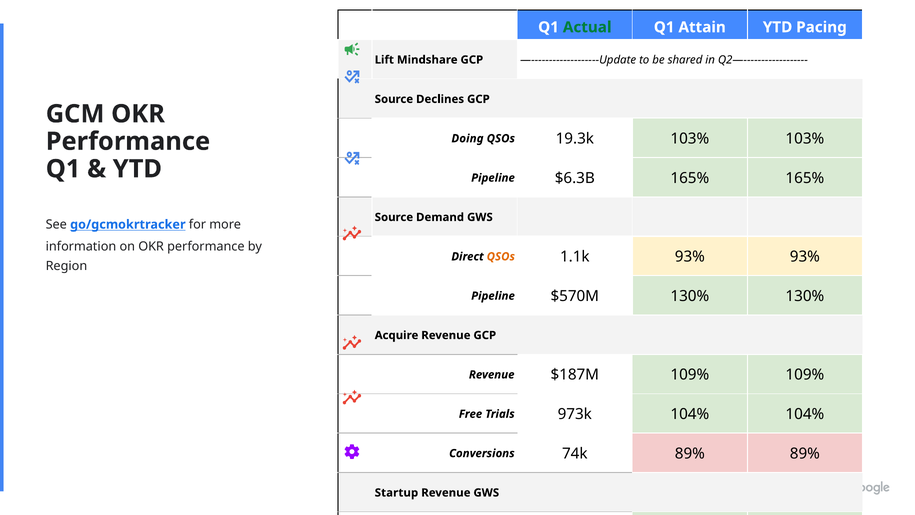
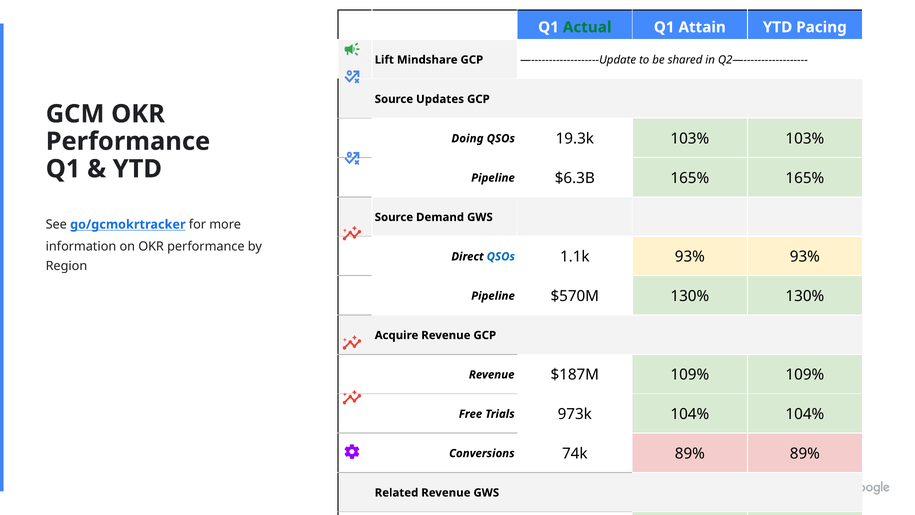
Declines: Declines -> Updates (440, 99)
QSOs colour: orange -> blue (501, 256)
Startup: Startup -> Related (397, 492)
